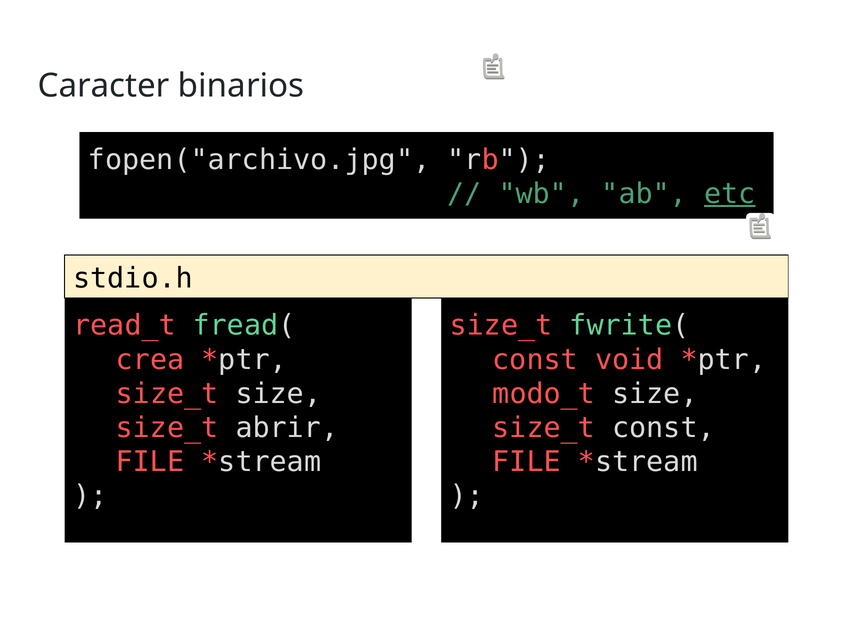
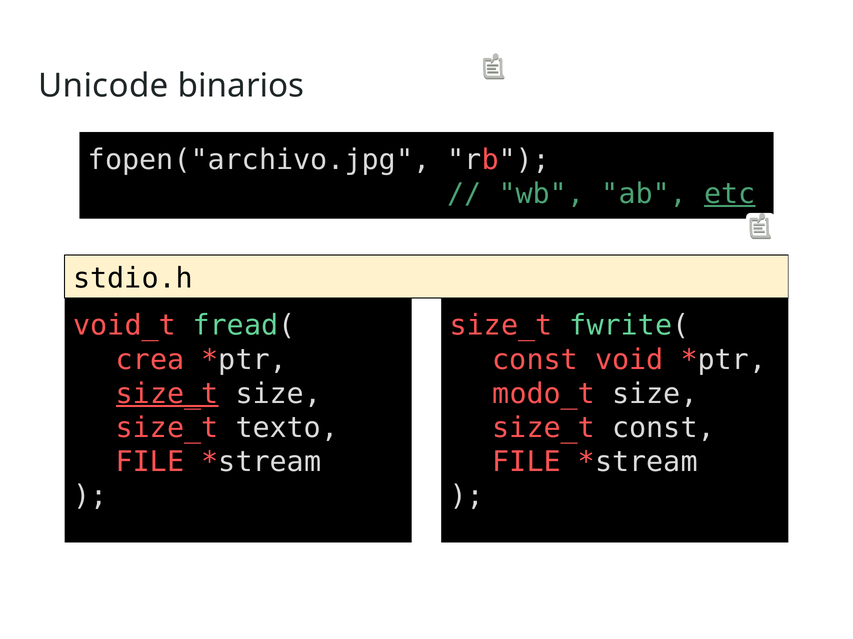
Caracter: Caracter -> Unicode (103, 86)
read_t: read_t -> void_t (125, 326)
size_t underline: none -> present (167, 394)
abrir: abrir -> texto (287, 428)
